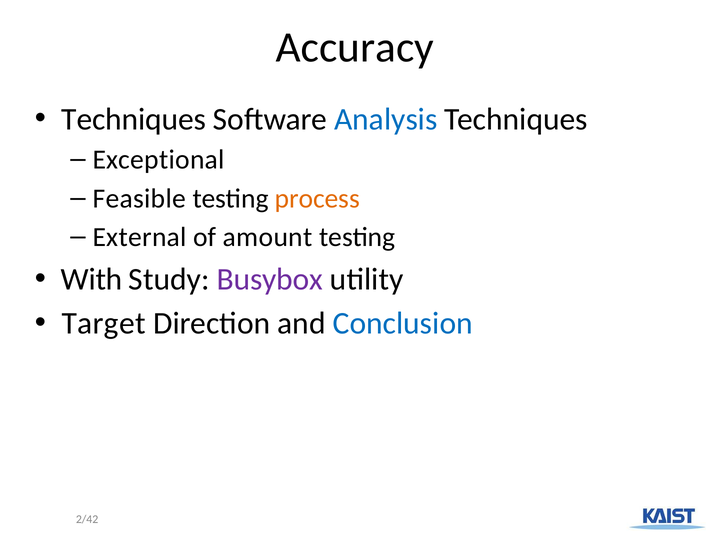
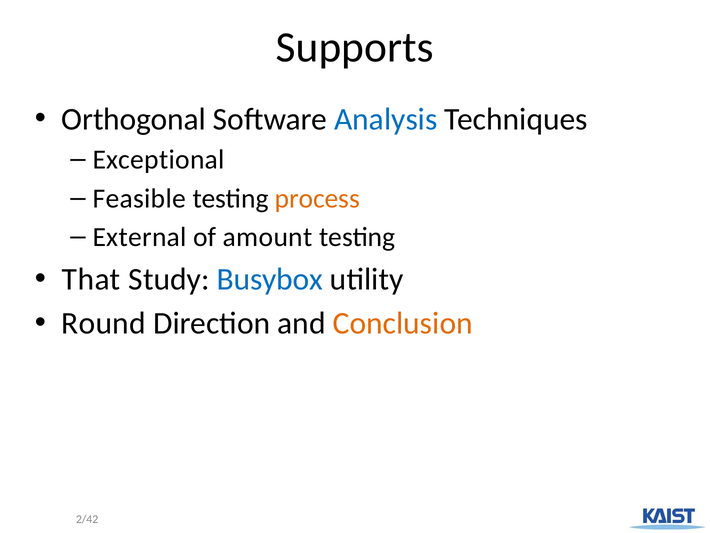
Accuracy: Accuracy -> Supports (355, 47)
Techniques: Techniques -> Orthogonal (134, 119)
With: With -> That (91, 279)
Busybox colour: purple -> blue (270, 279)
Target: Target -> Round (104, 323)
Conclusion colour: blue -> orange (403, 323)
